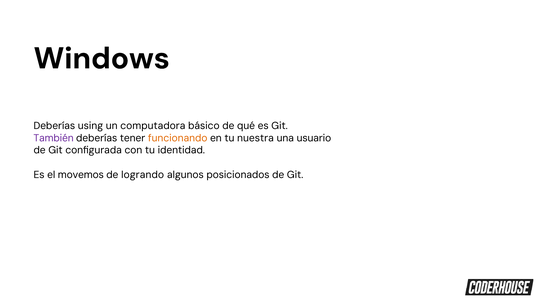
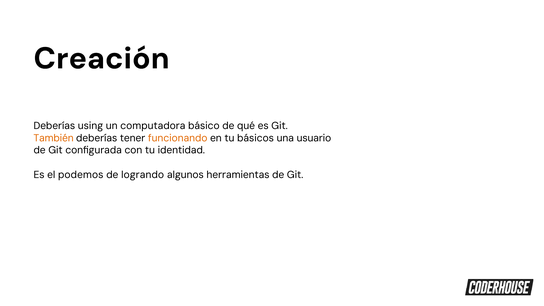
Windows: Windows -> Creación (102, 58)
También colour: purple -> orange (54, 138)
nuestra: nuestra -> básicos (255, 138)
movemos: movemos -> podemos (81, 175)
posicionados: posicionados -> herramientas (238, 175)
